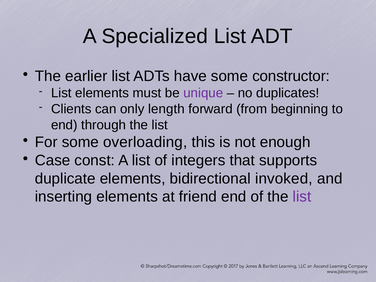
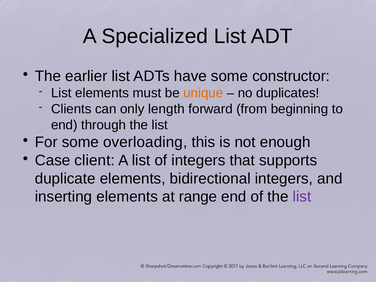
unique colour: purple -> orange (203, 93)
const: const -> client (95, 160)
bidirectional invoked: invoked -> integers (284, 178)
friend: friend -> range (198, 197)
